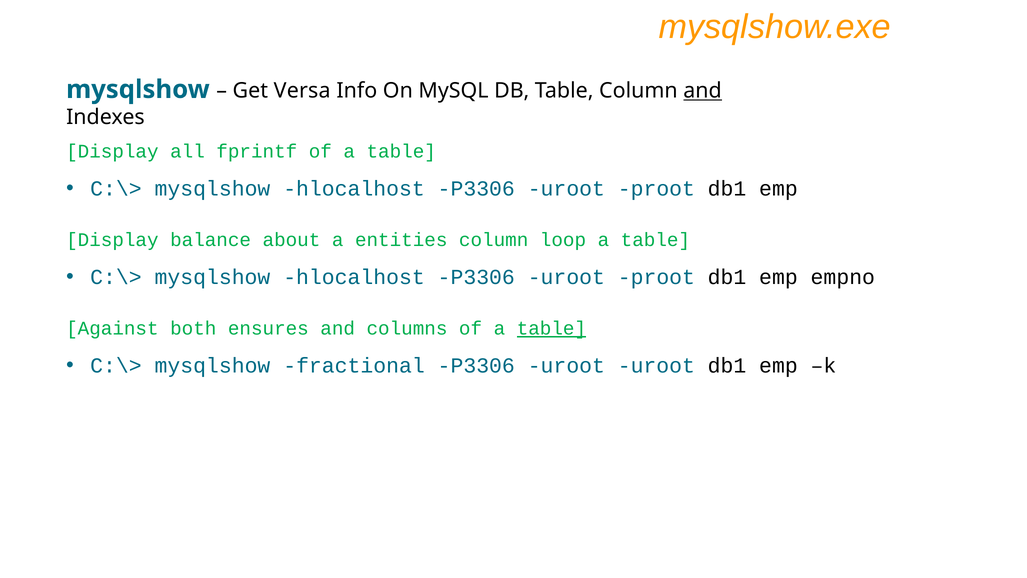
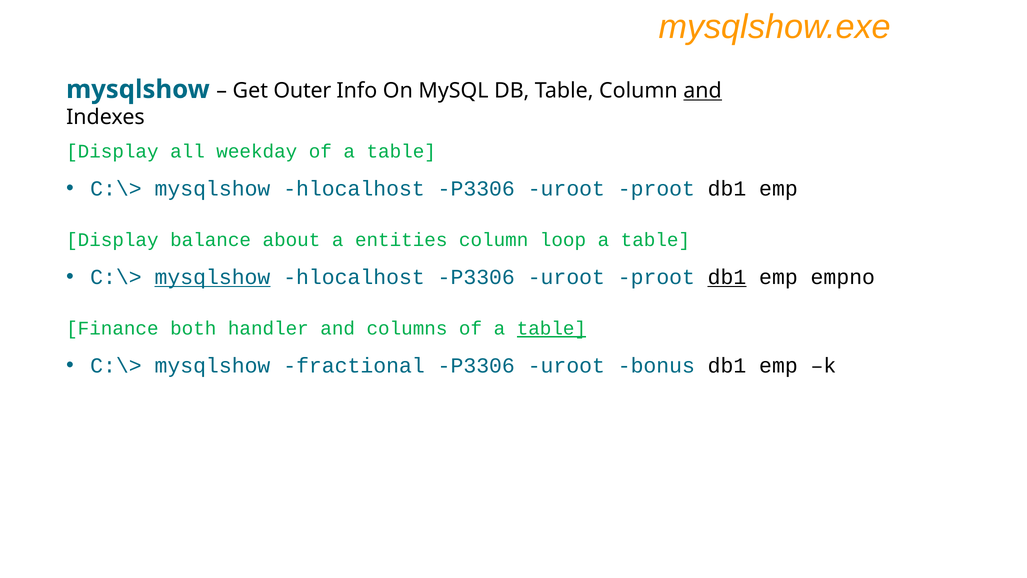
Versa: Versa -> Outer (302, 91)
fprintf: fprintf -> weekday (257, 151)
mysqlshow underline: none -> present (212, 277)
db1 underline: none -> present (727, 277)
Against: Against -> Finance (112, 328)
ensures: ensures -> handler (268, 328)
uroot uroot: uroot -> bonus (656, 366)
